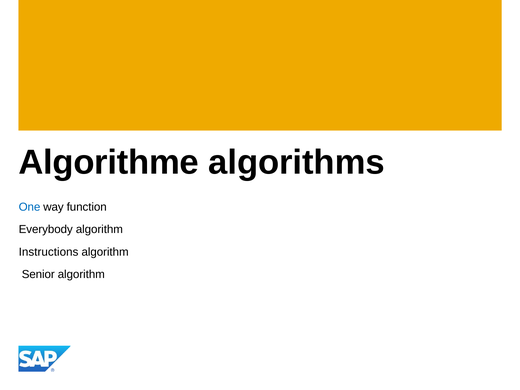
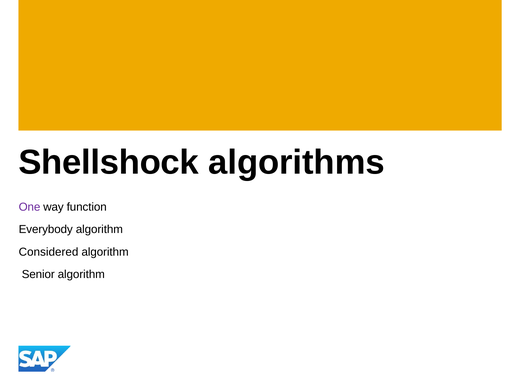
Algorithme: Algorithme -> Shellshock (109, 162)
One colour: blue -> purple (30, 207)
Instructions: Instructions -> Considered (49, 252)
